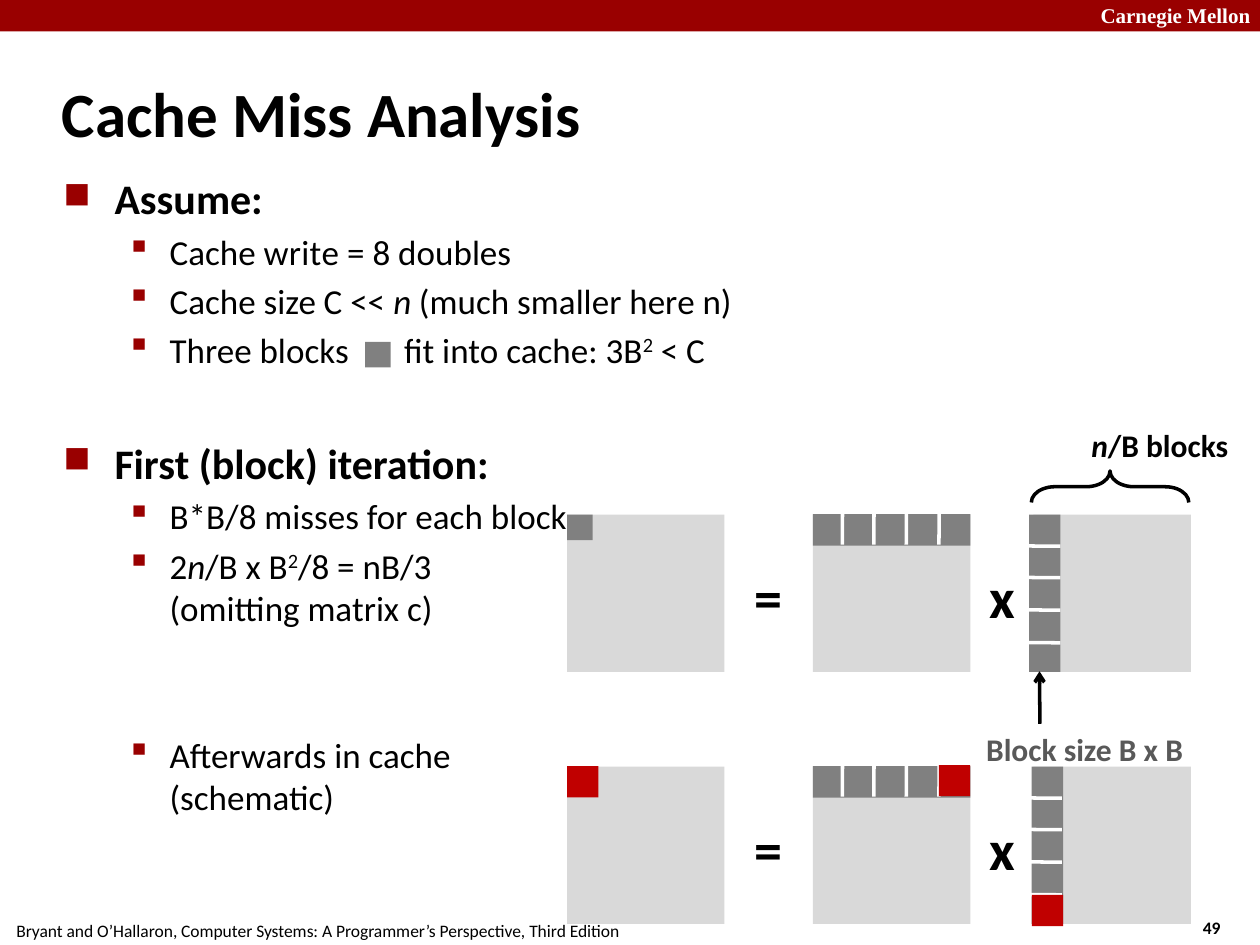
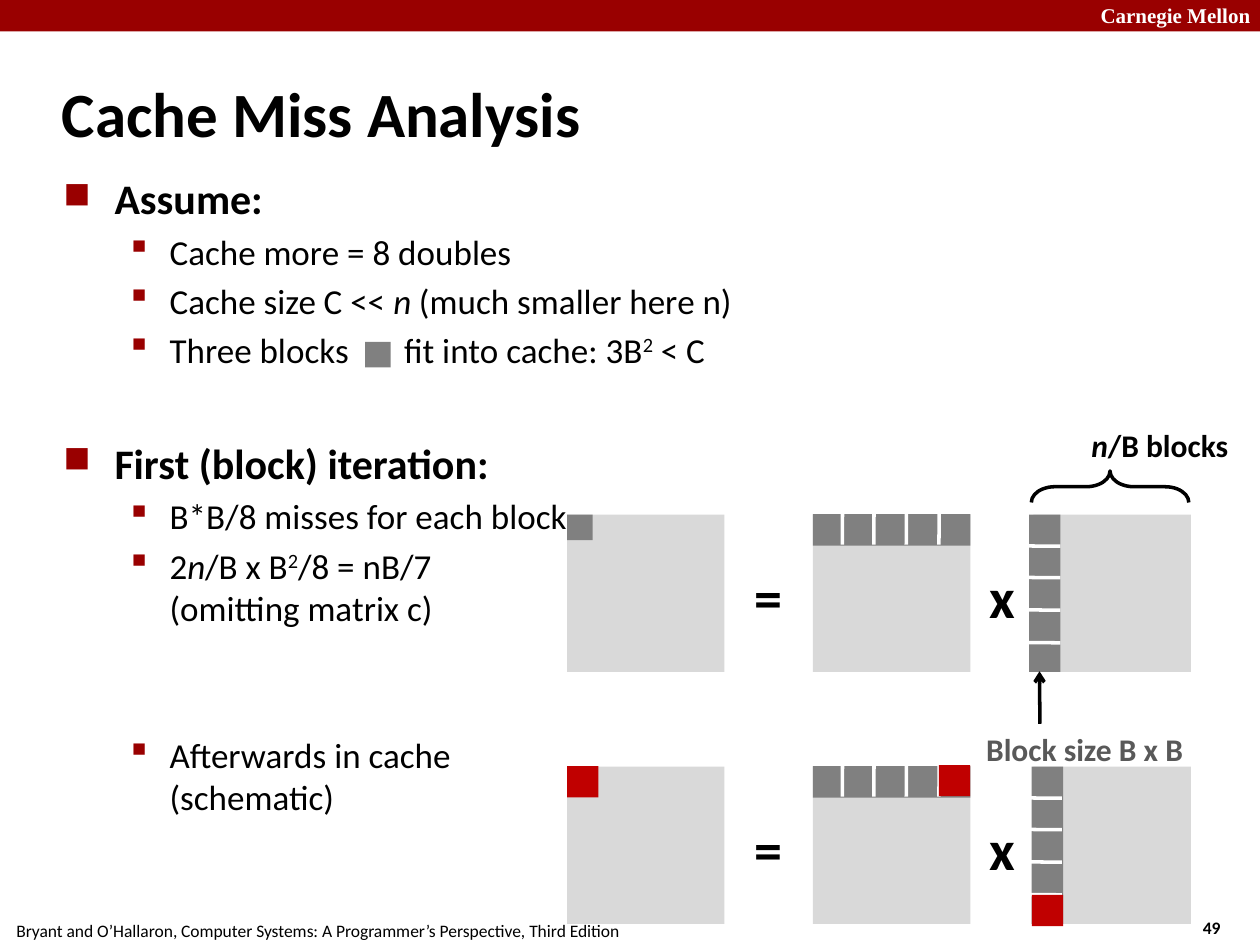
write: write -> more (301, 254)
nB/3: nB/3 -> nB/7 (397, 567)
